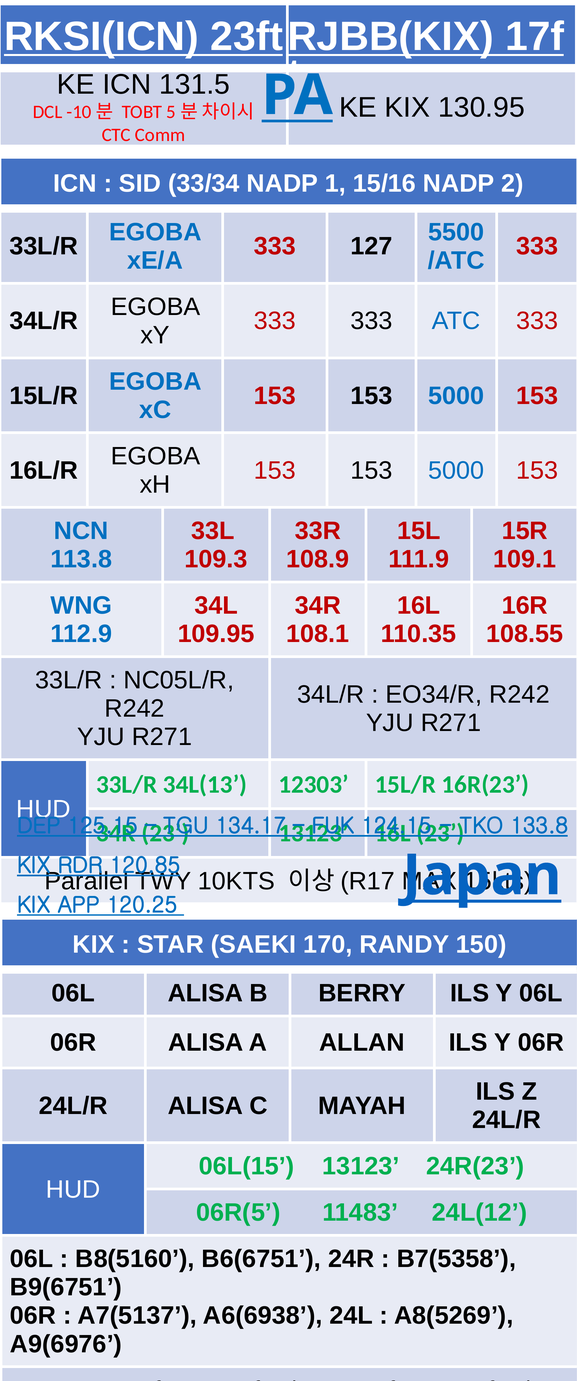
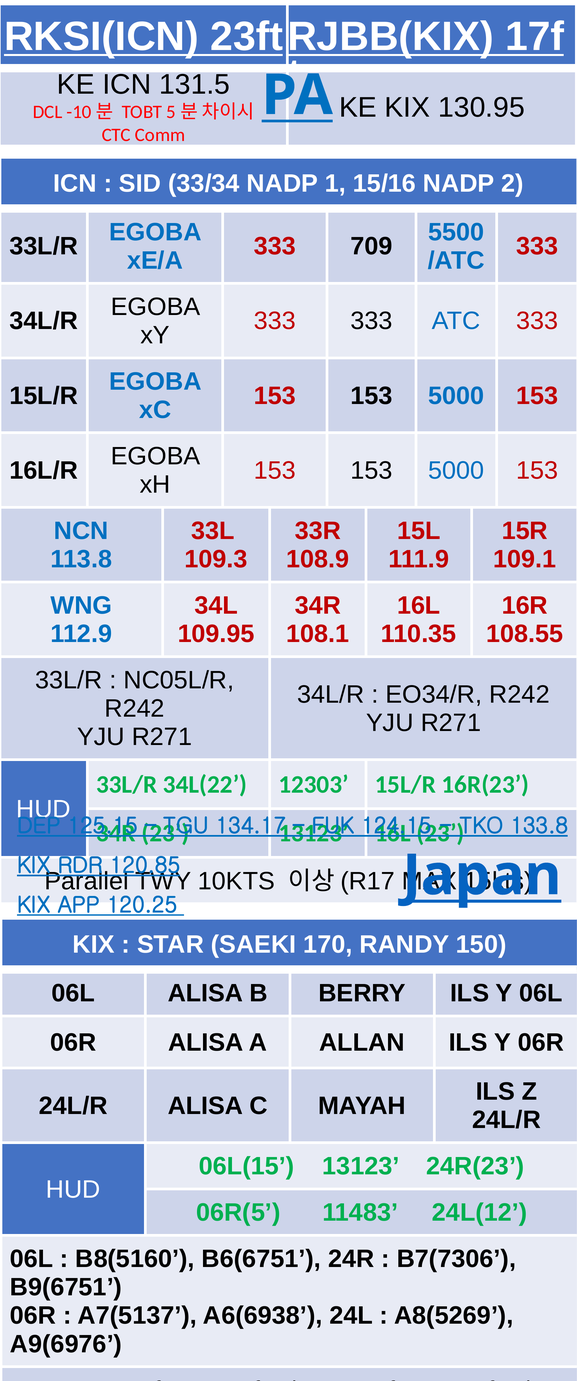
127: 127 -> 709 (371, 246)
34L(13: 34L(13 -> 34L(22 (205, 784)
B7(5358: B7(5358 -> B7(7306 (456, 1259)
